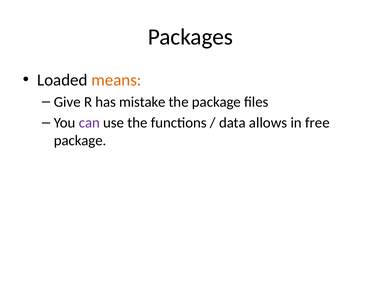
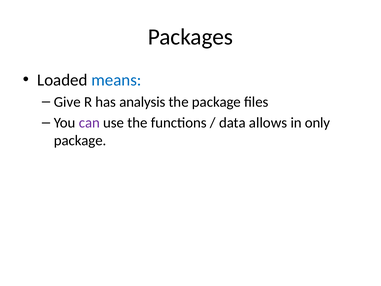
means colour: orange -> blue (116, 80)
mistake: mistake -> analysis (142, 102)
free: free -> only (317, 123)
